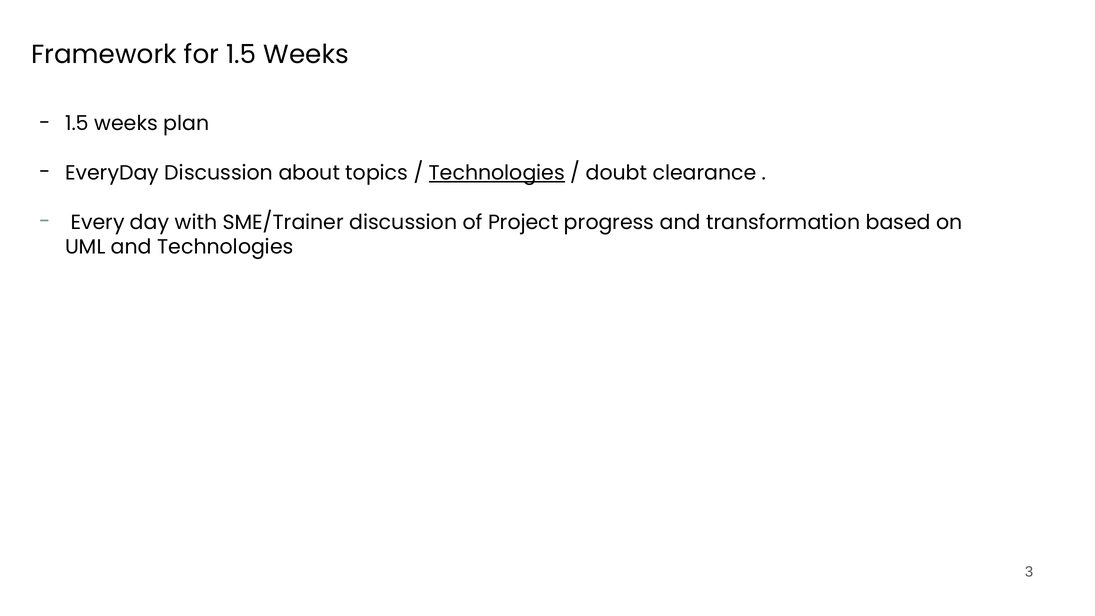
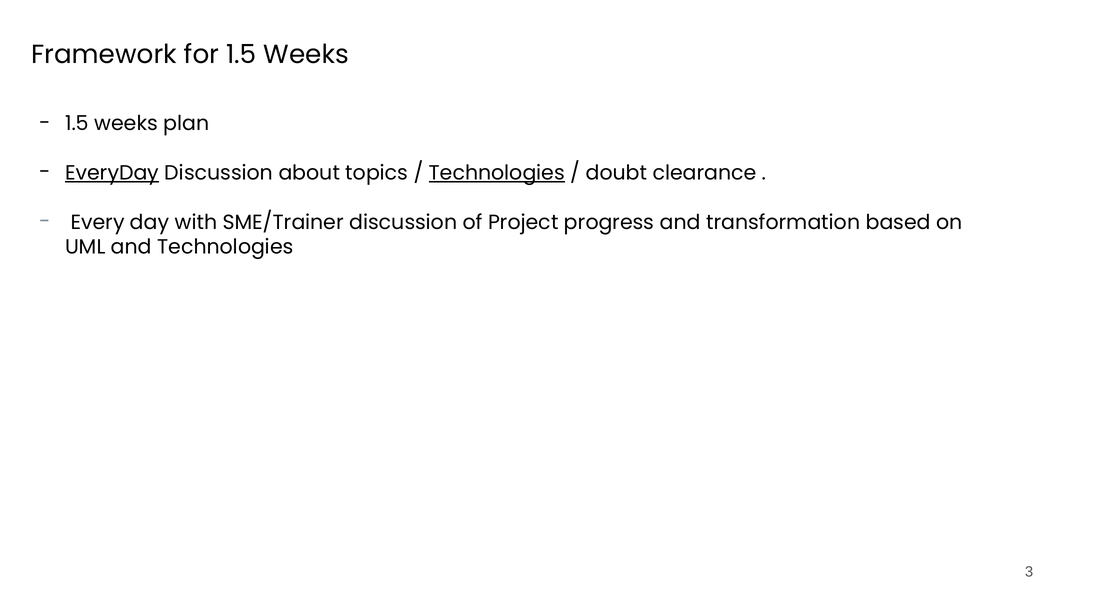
EveryDay underline: none -> present (112, 173)
